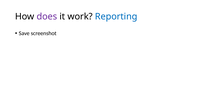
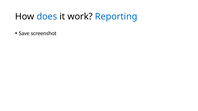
does colour: purple -> blue (47, 17)
